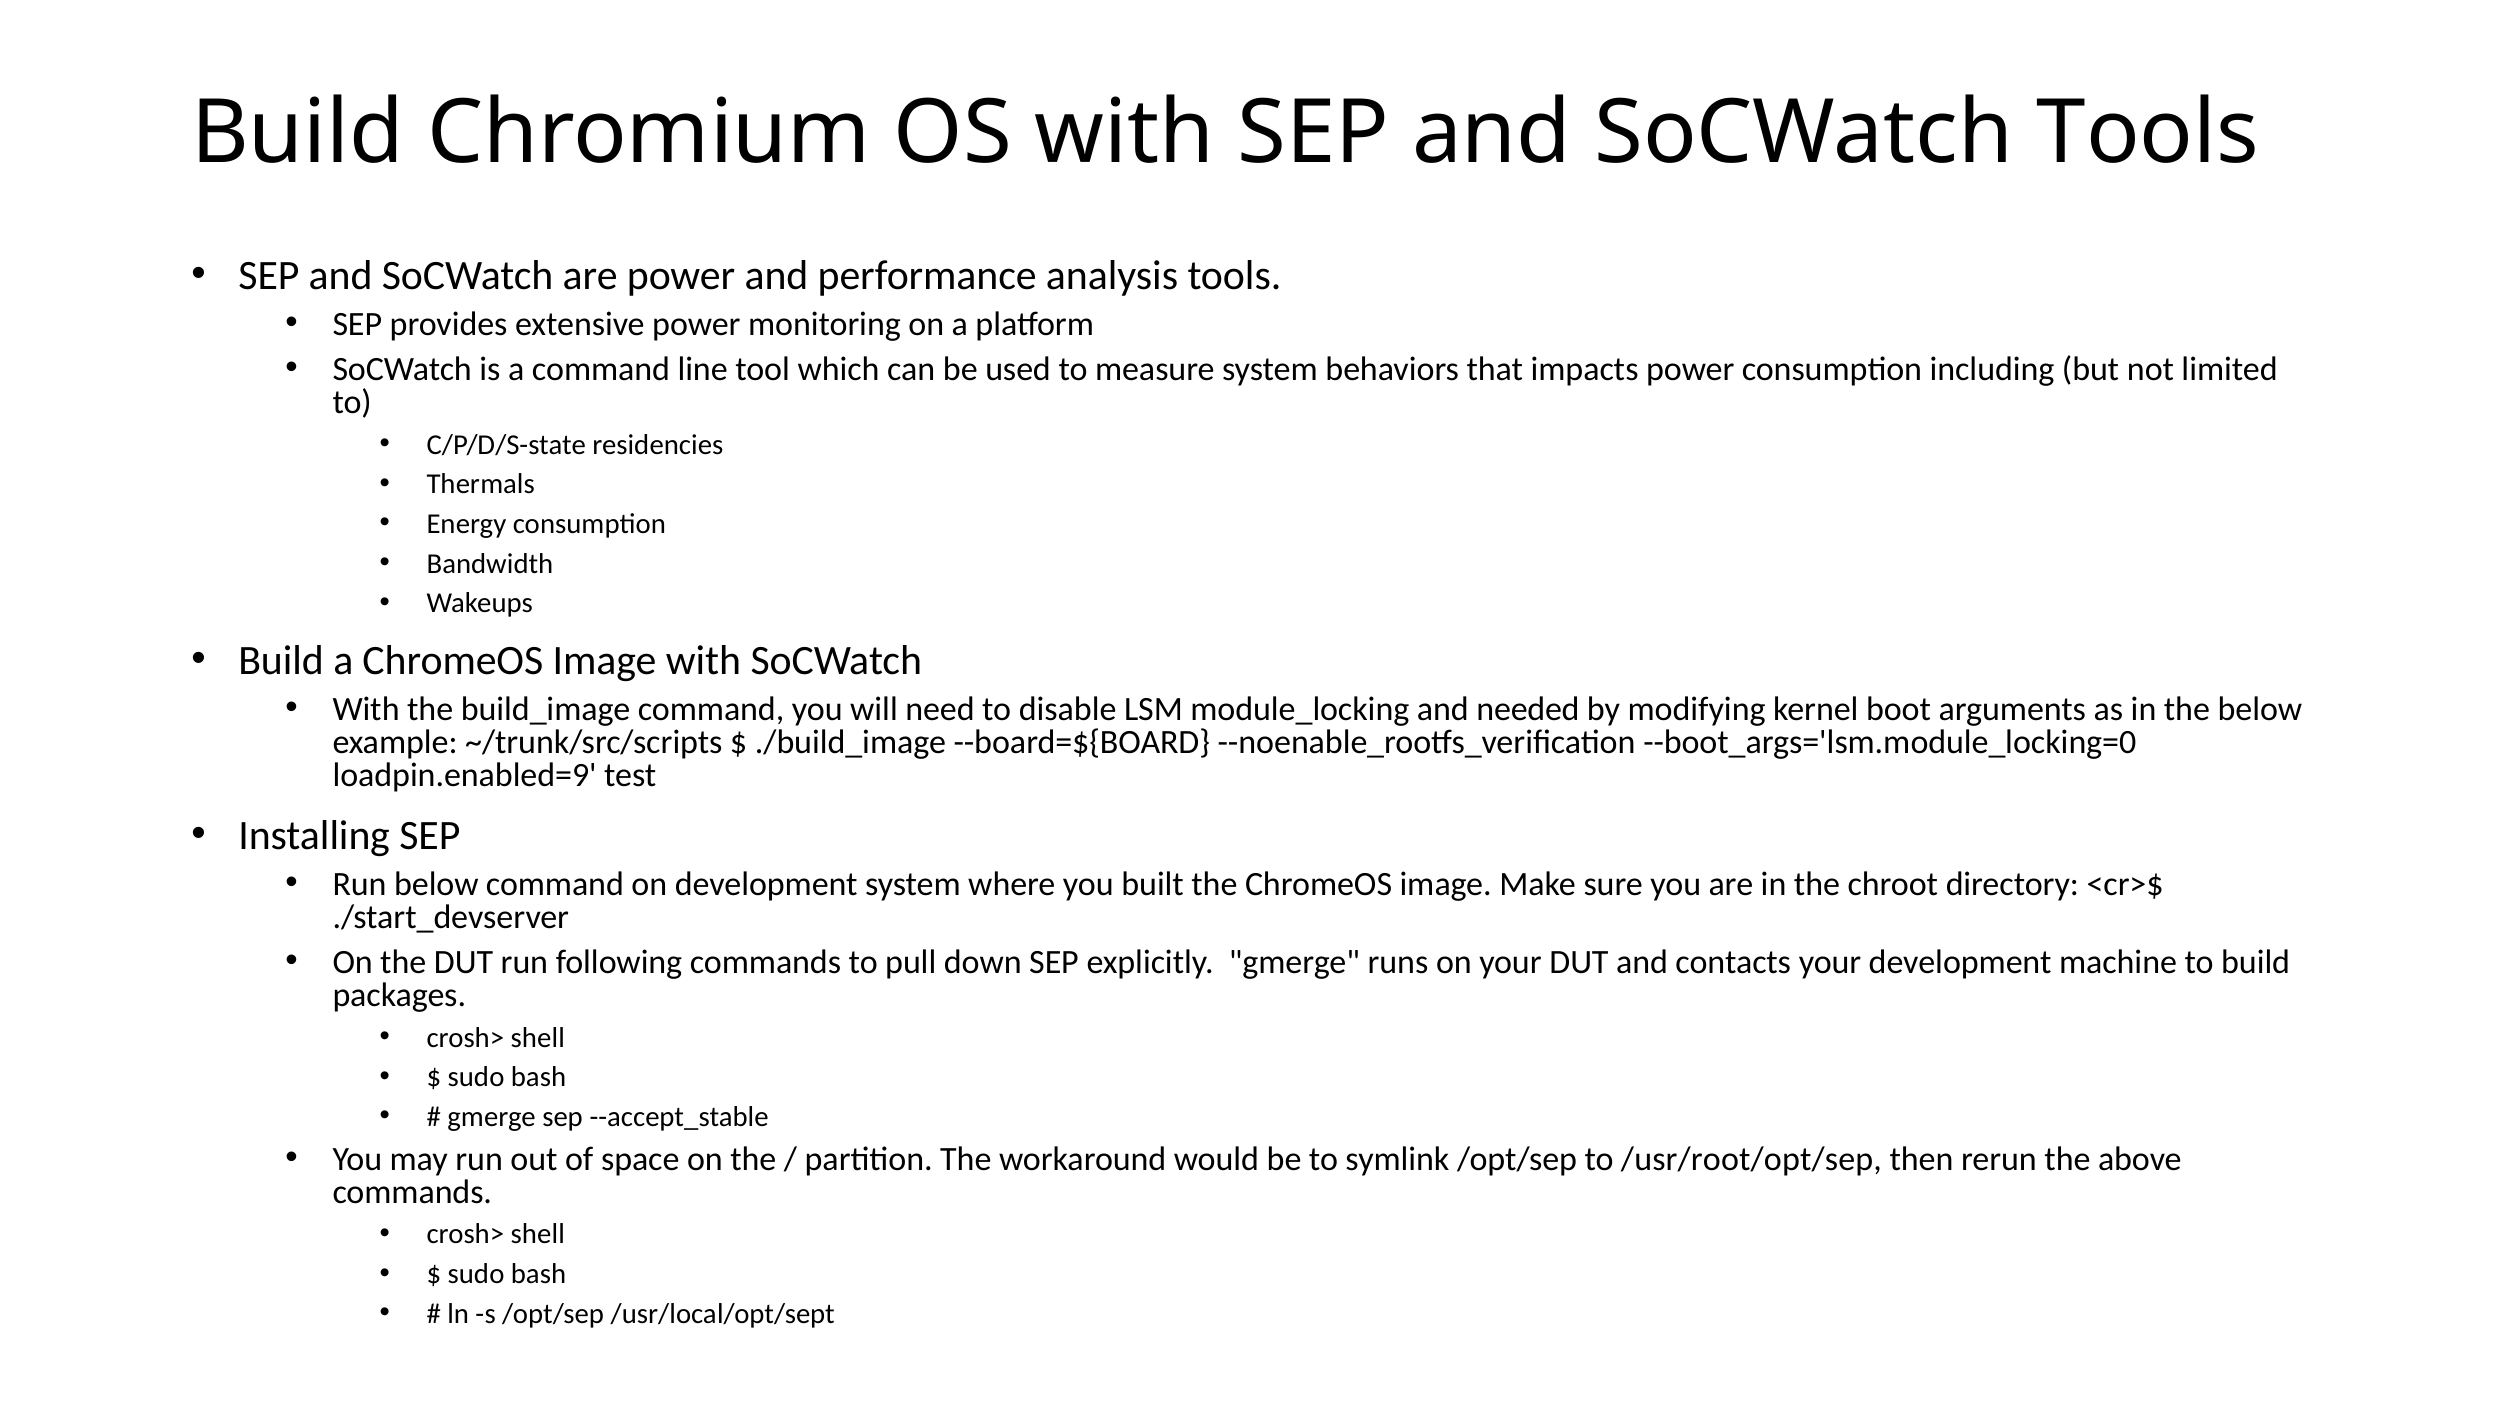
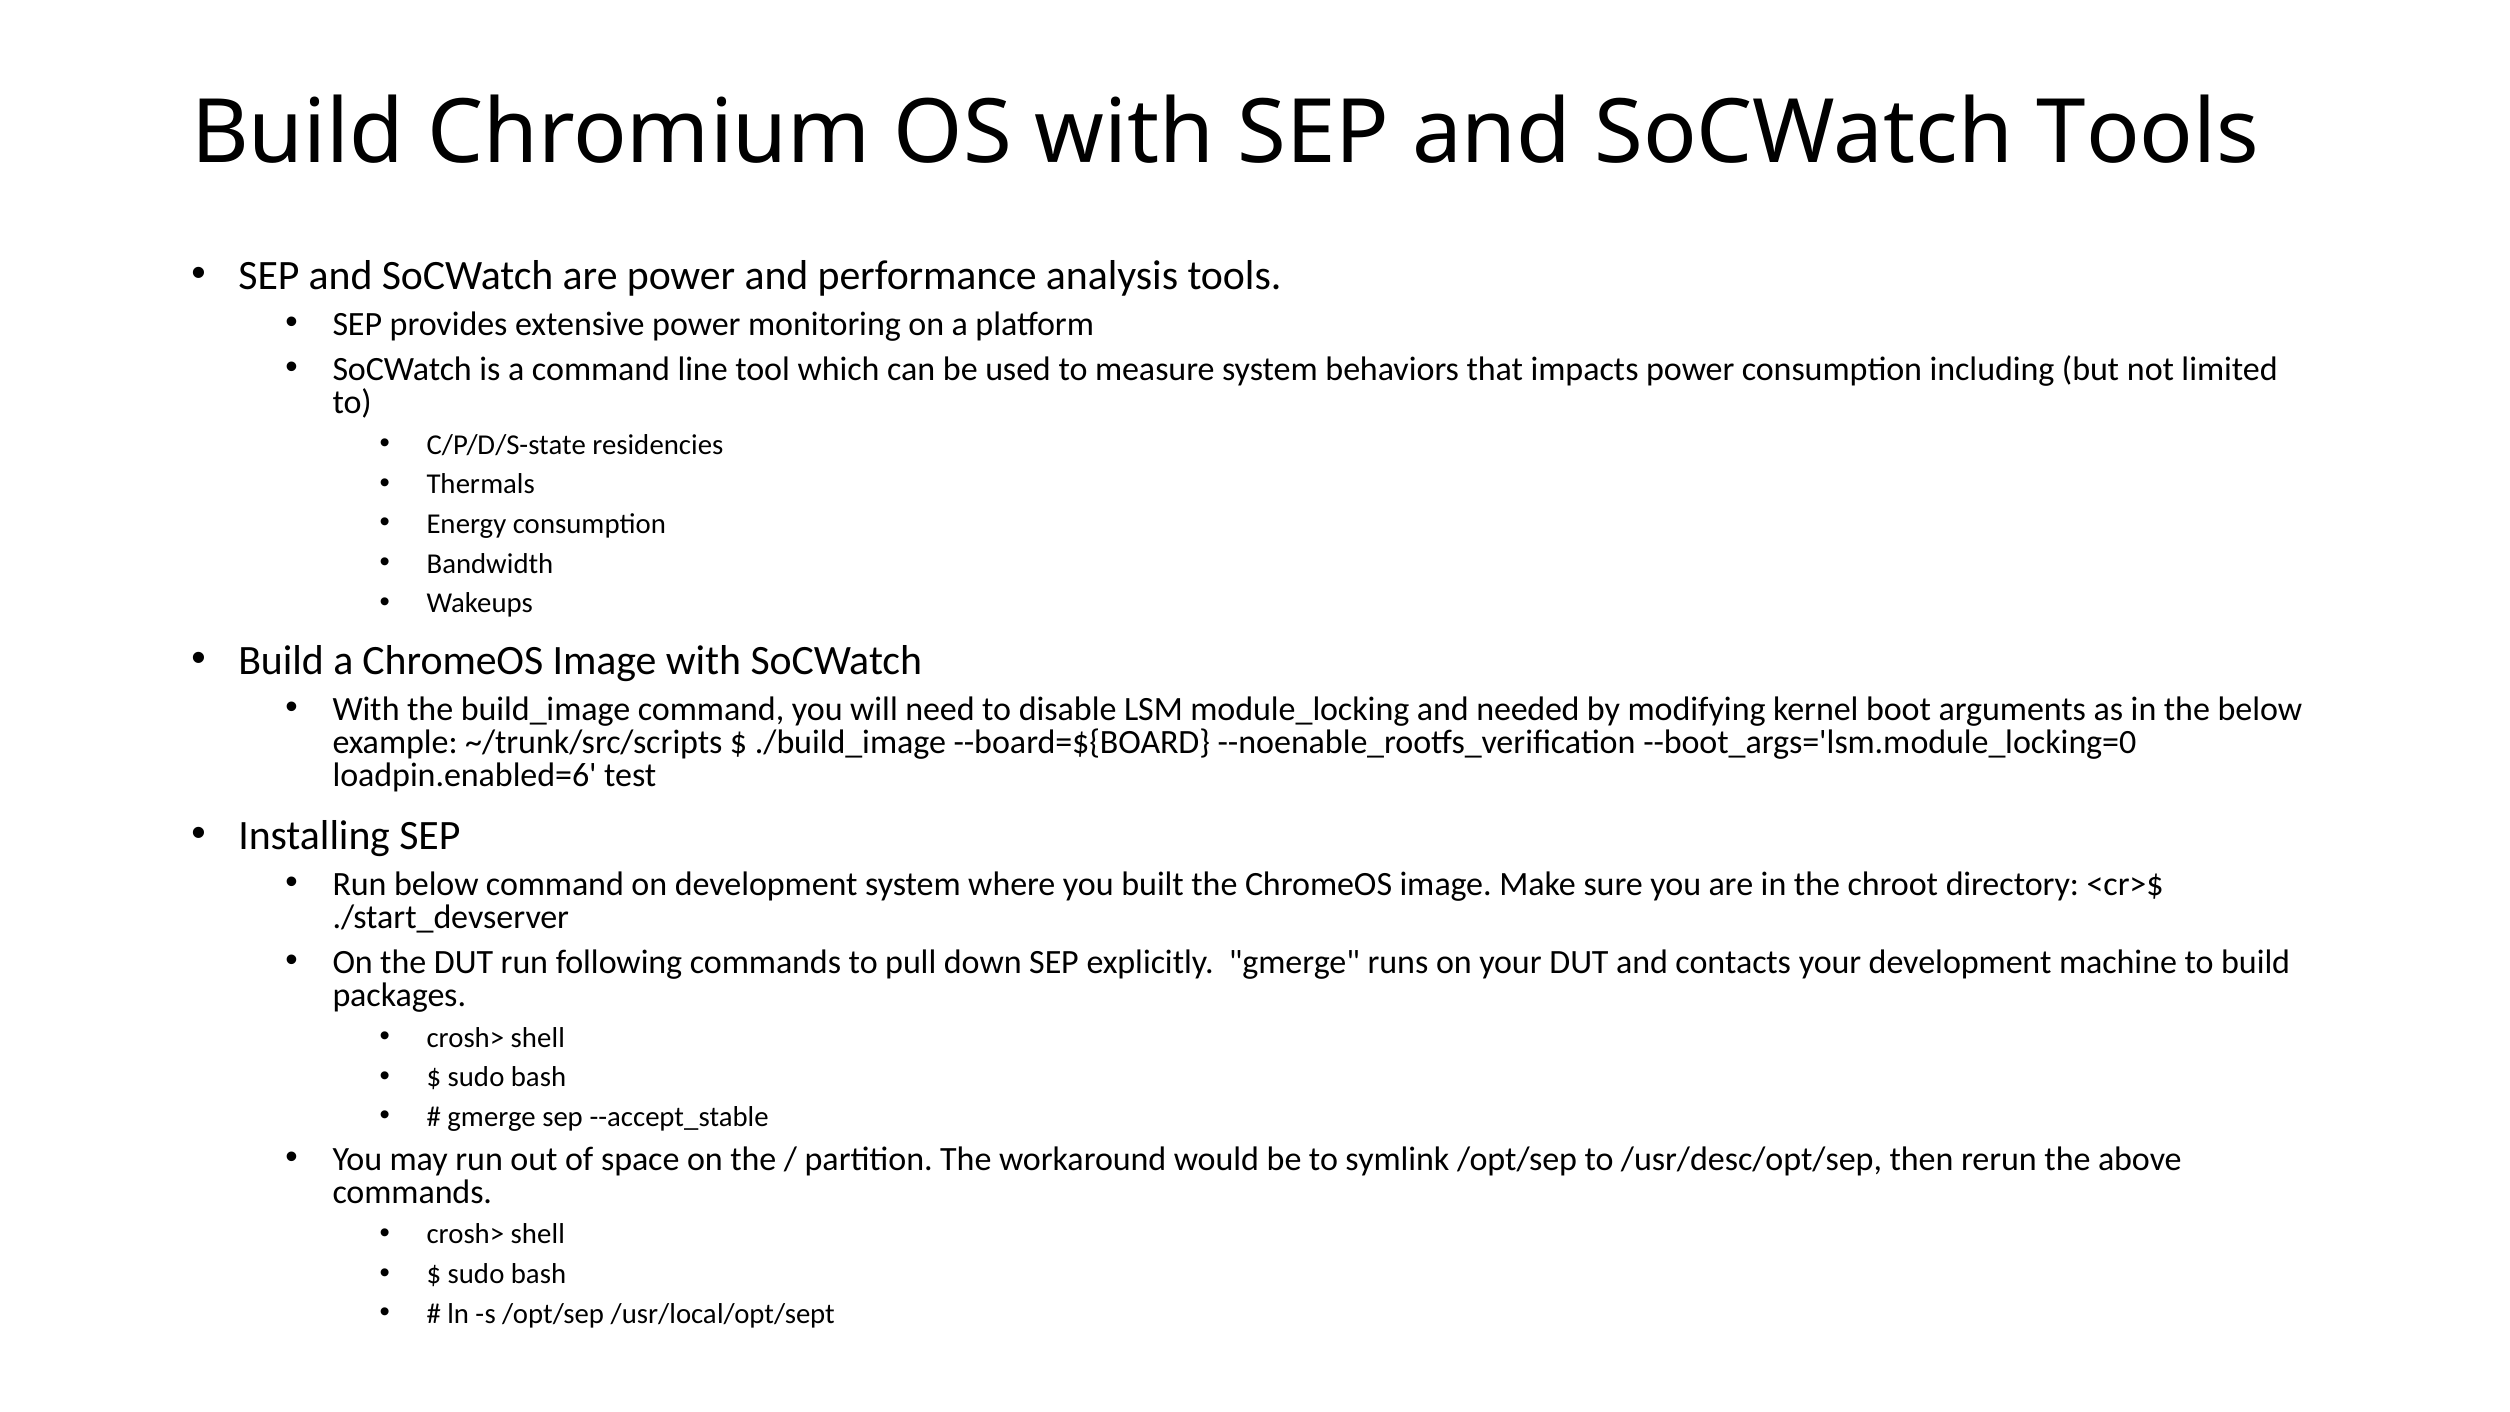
loadpin.enabled=9: loadpin.enabled=9 -> loadpin.enabled=6 (465, 775)
/usr/root/opt/sep: /usr/root/opt/sep -> /usr/desc/opt/sep (1751, 1159)
